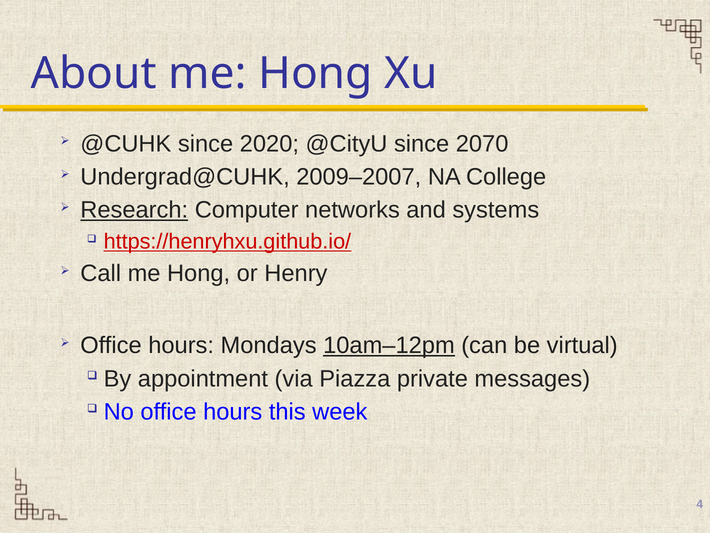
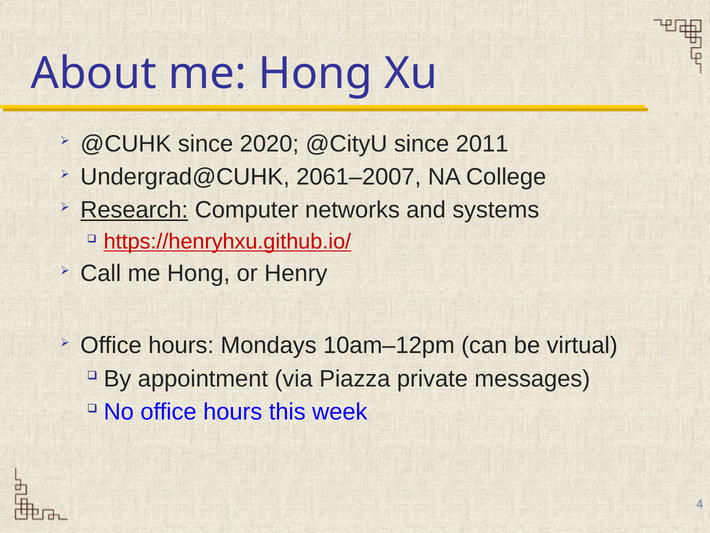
2070: 2070 -> 2011 (482, 144)
2009–2007: 2009–2007 -> 2061–2007 (359, 177)
10am–12pm underline: present -> none (389, 345)
